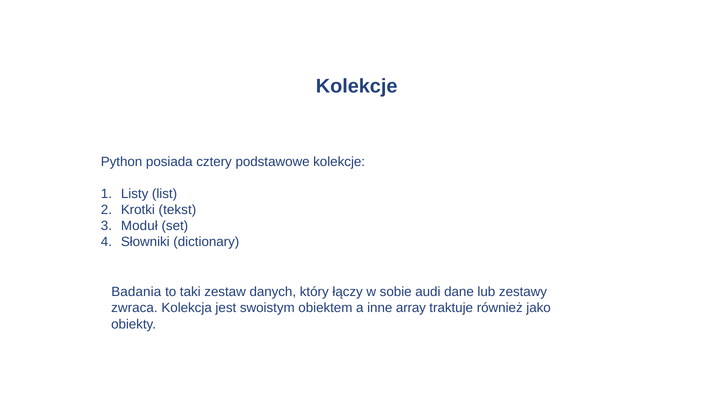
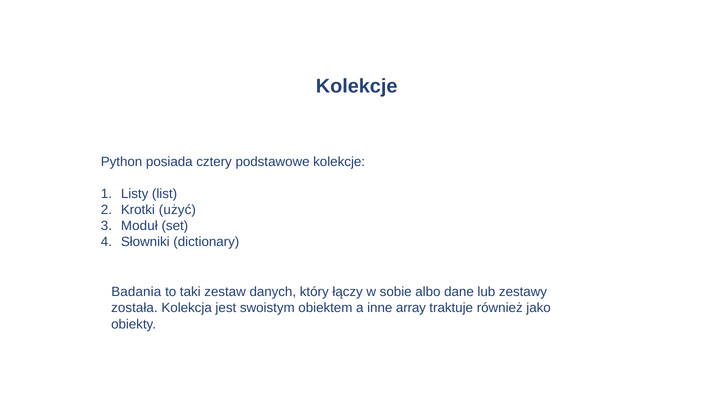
tekst: tekst -> użyć (177, 210)
audi: audi -> albo (428, 293)
zwraca: zwraca -> została (134, 309)
